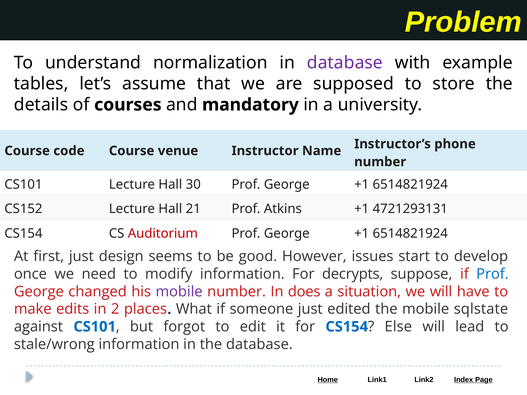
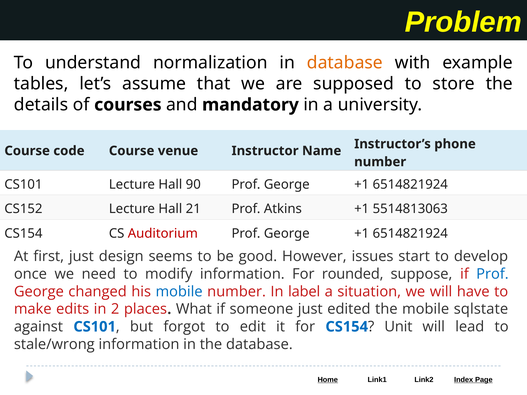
database colour: purple -> orange (345, 63)
30: 30 -> 90 (193, 184)
4721293131: 4721293131 -> 5514813063 (410, 209)
decrypts: decrypts -> rounded (353, 274)
mobile colour: purple -> blue (179, 292)
does: does -> label (304, 292)
Else: Else -> Unit (398, 327)
